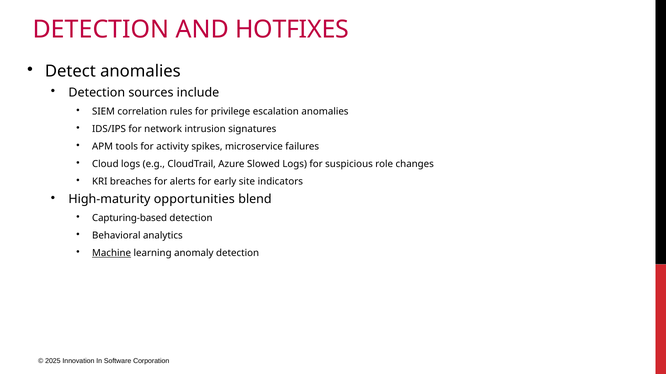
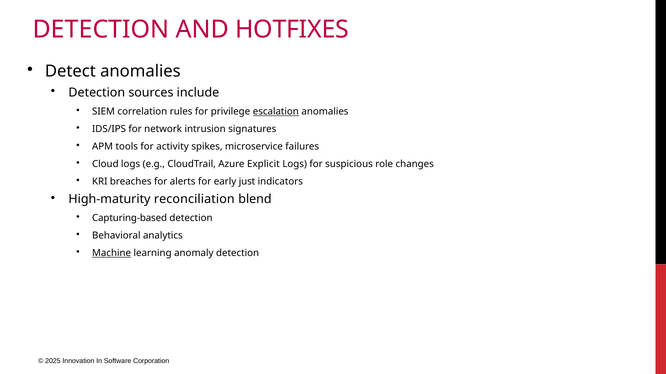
escalation underline: none -> present (276, 112)
Slowed: Slowed -> Explicit (263, 164)
site: site -> just (247, 182)
opportunities: opportunities -> reconciliation (194, 199)
